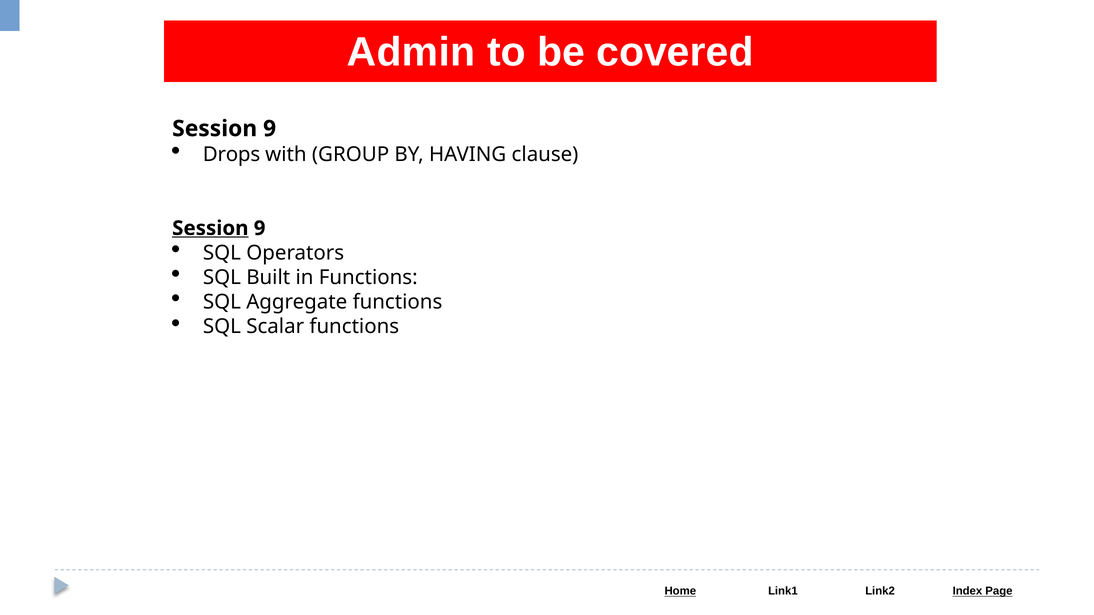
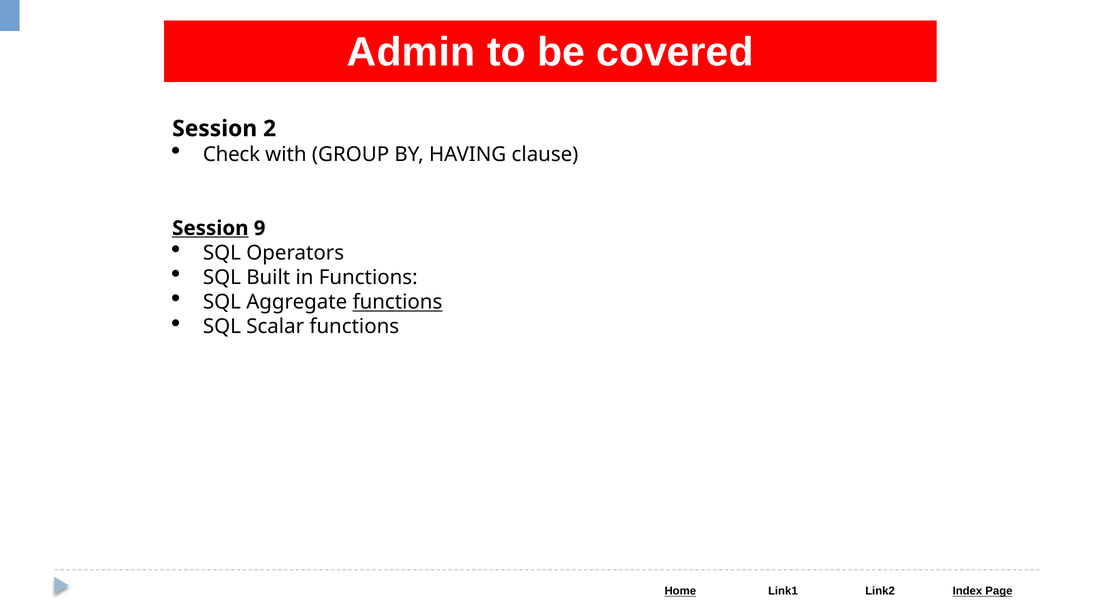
9: 9 -> 2 (270, 129)
Drops: Drops -> Check (231, 155)
functions underline: none -> present (397, 302)
